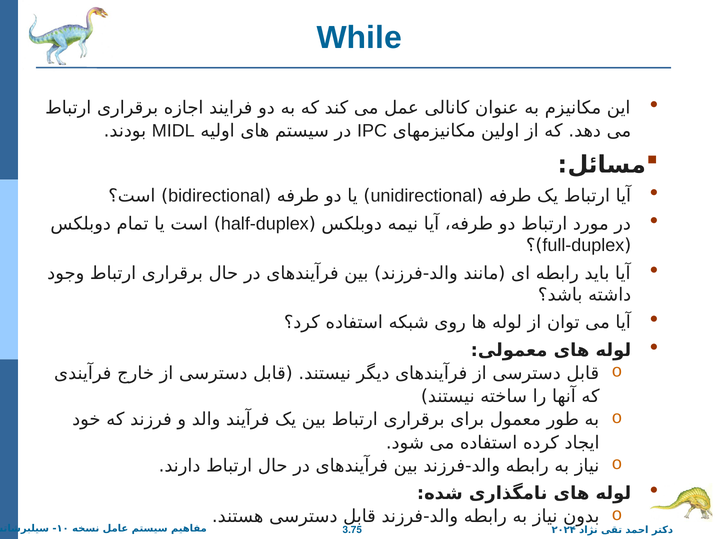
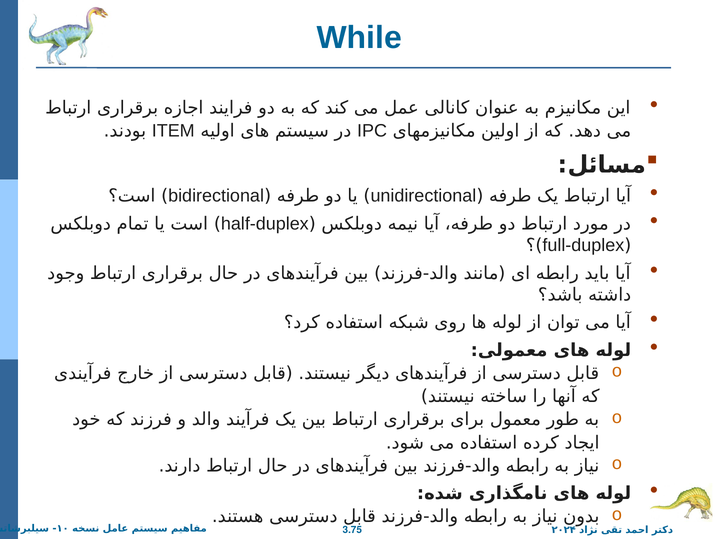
MIDL: MIDL -> ITEM (173, 131)
